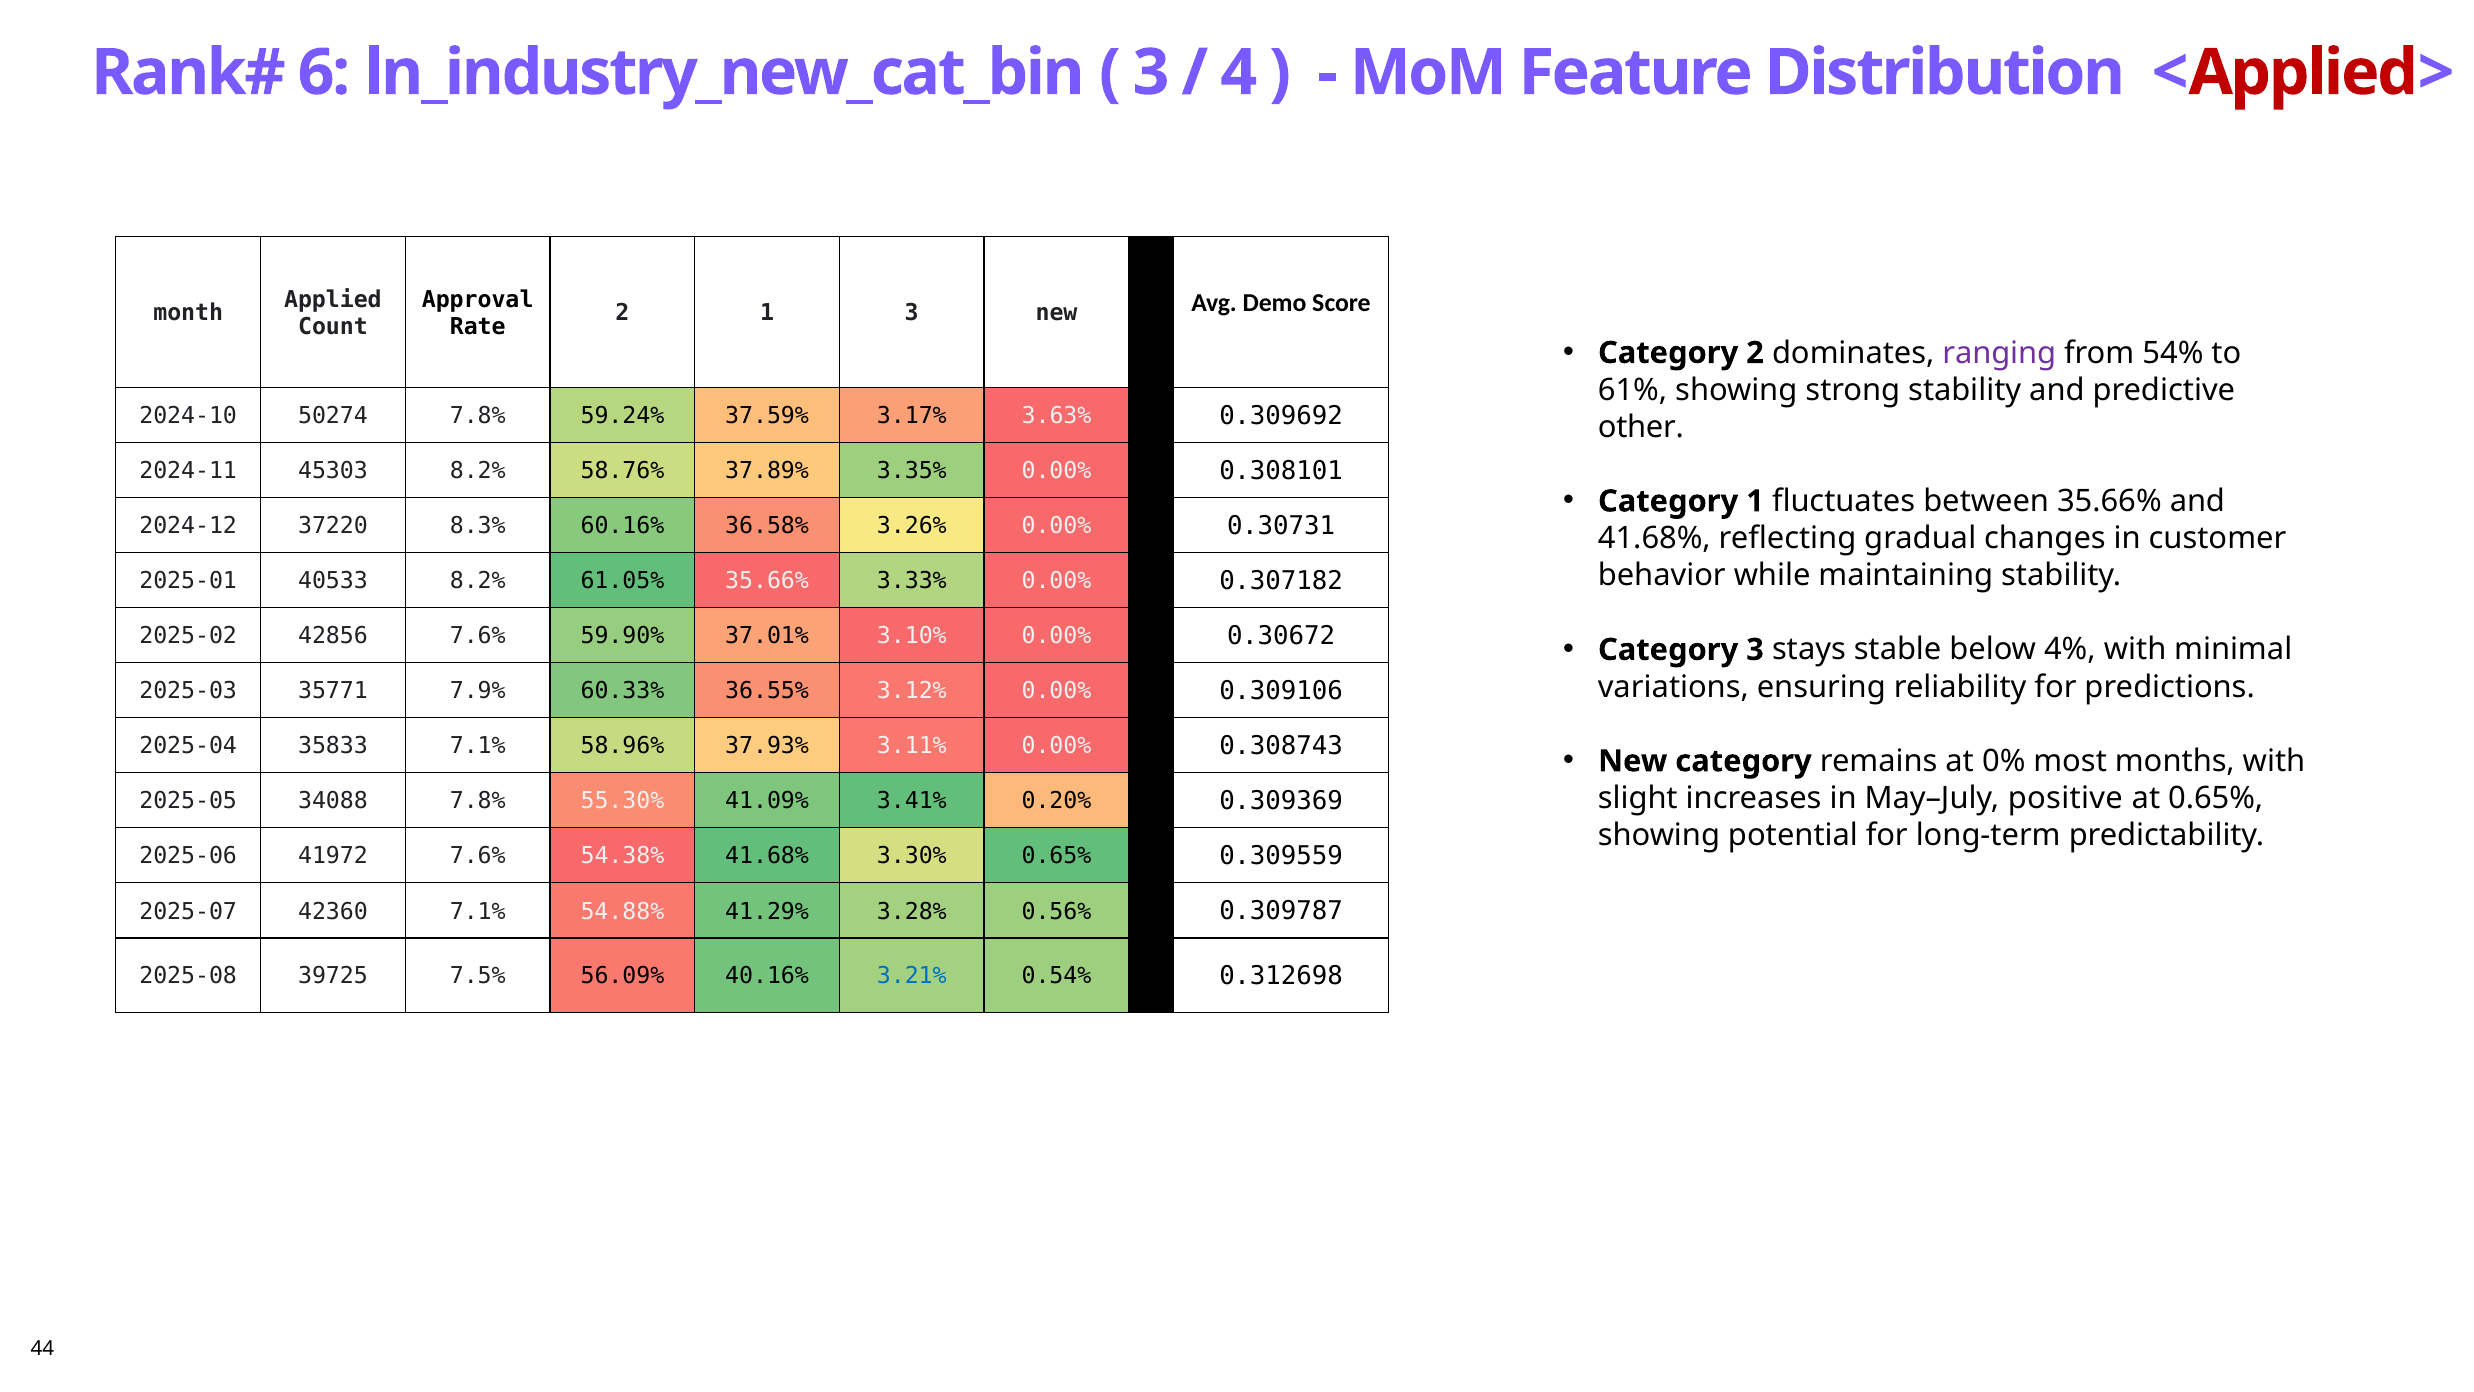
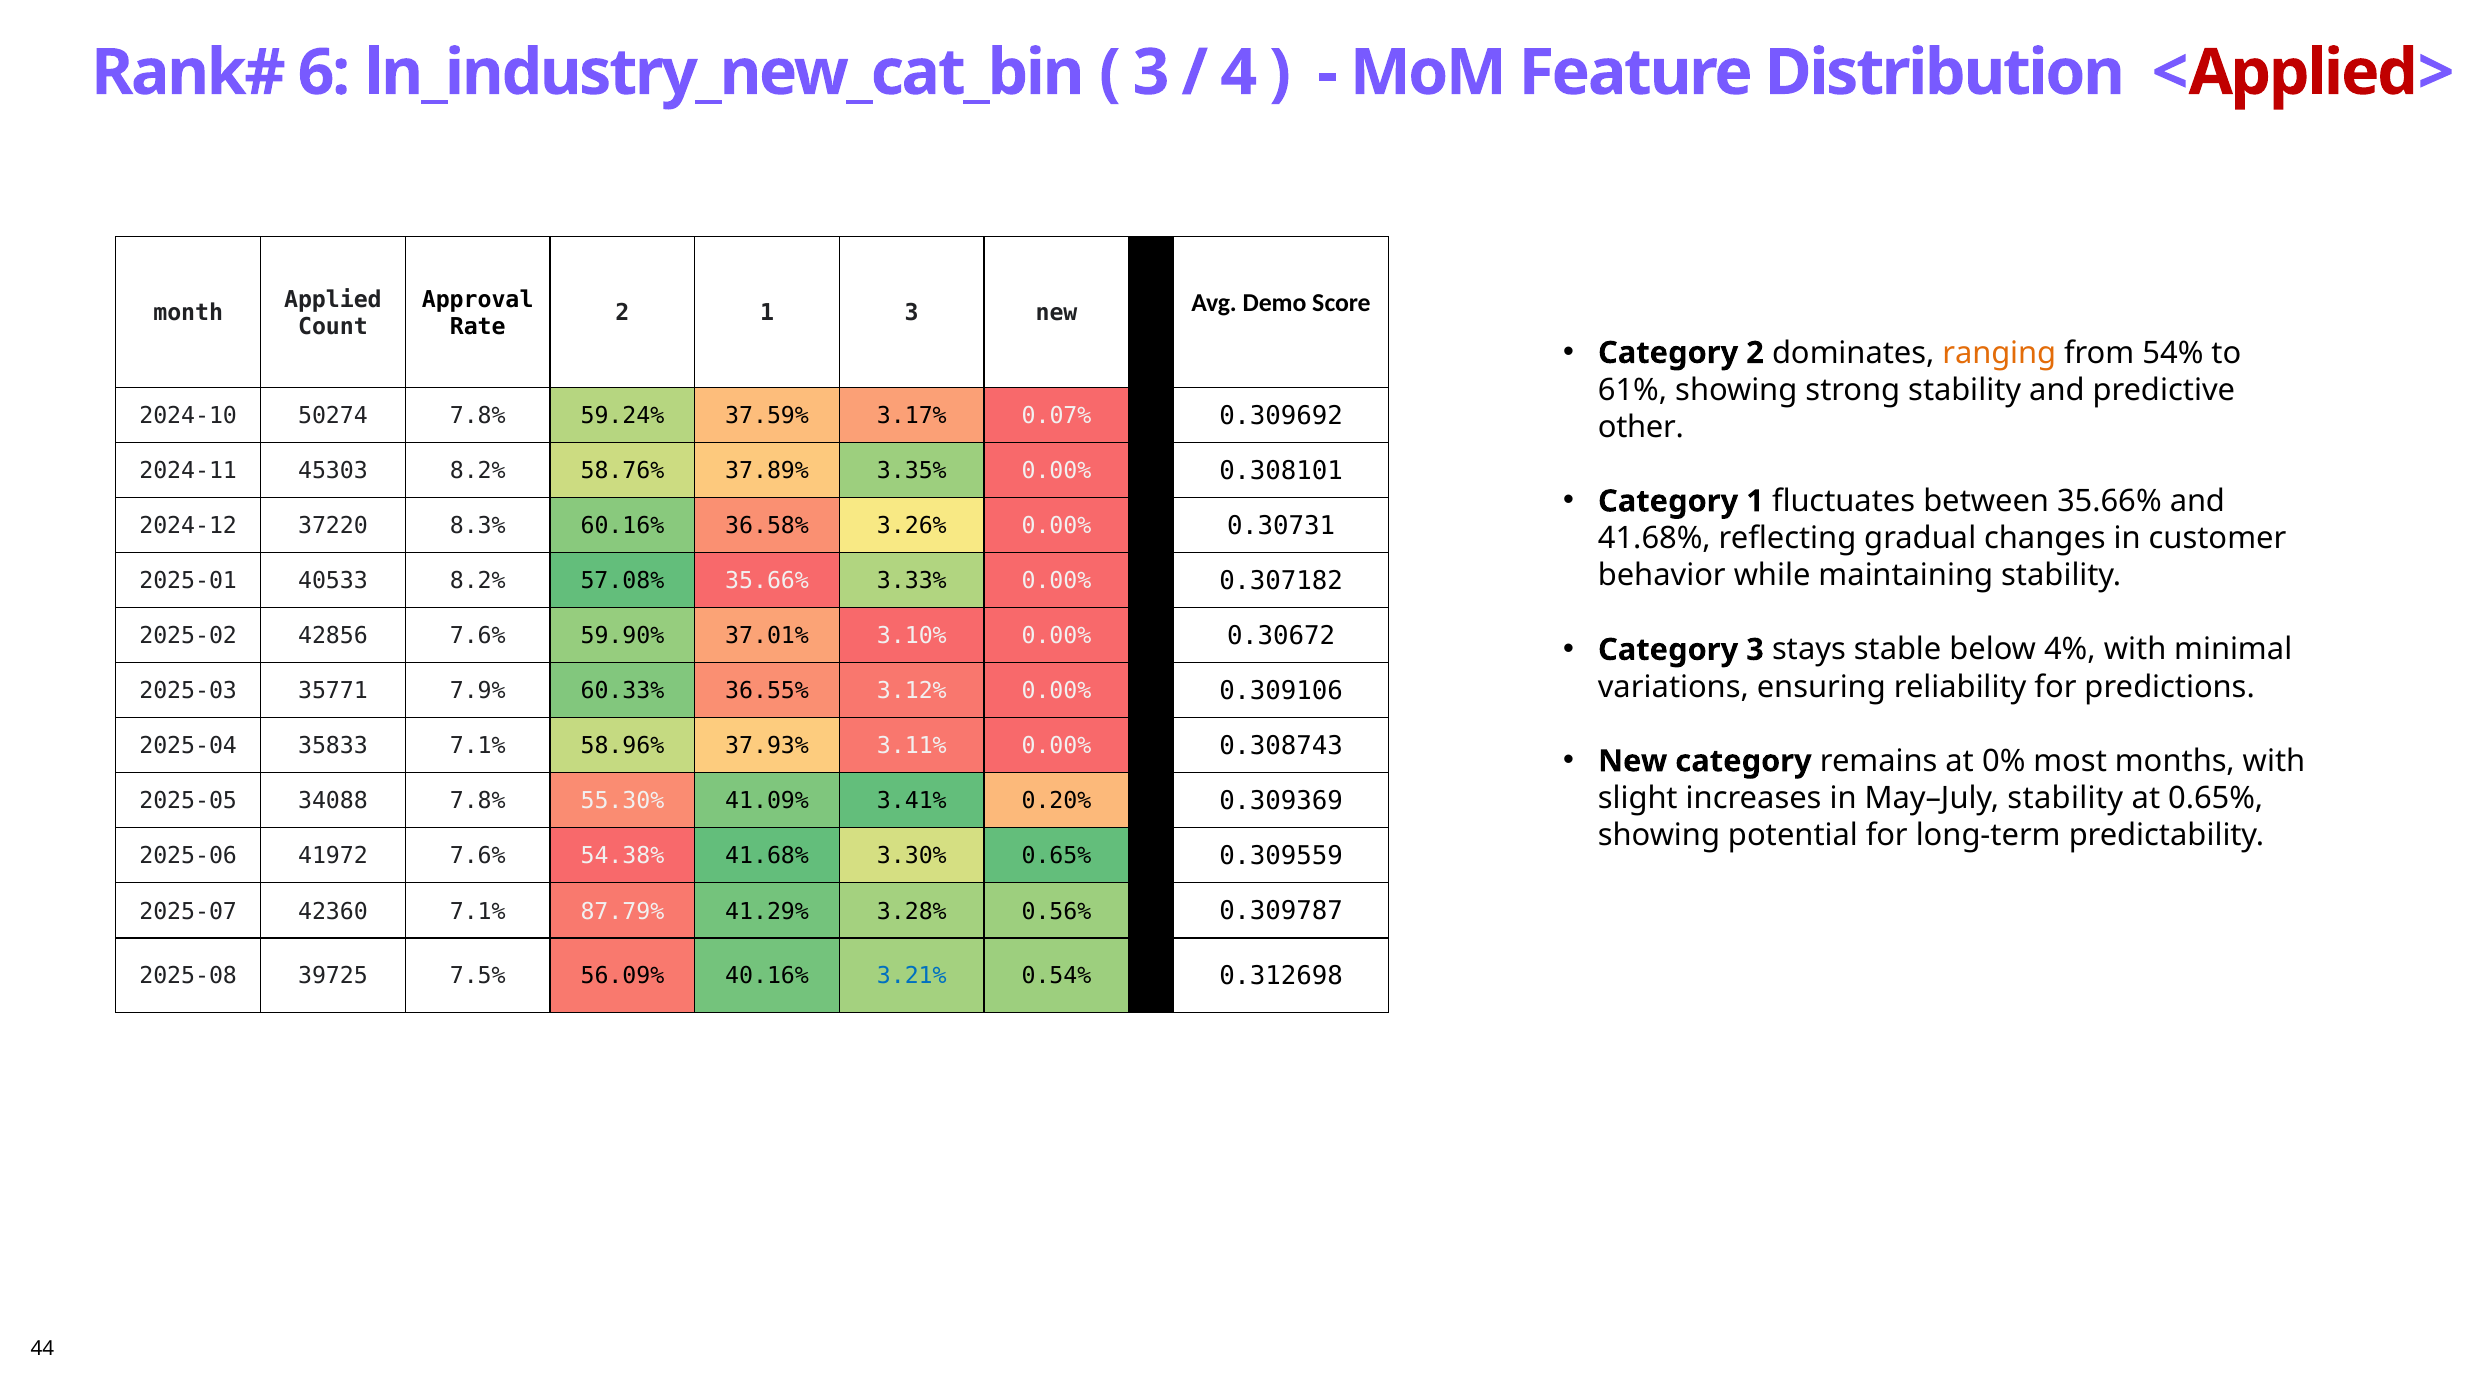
ranging colour: purple -> orange (1999, 353)
3.63%: 3.63% -> 0.07% (1056, 416)
61.05%: 61.05% -> 57.08% (622, 581)
May–July positive: positive -> stability (2065, 798)
54.88%: 54.88% -> 87.79% (622, 911)
